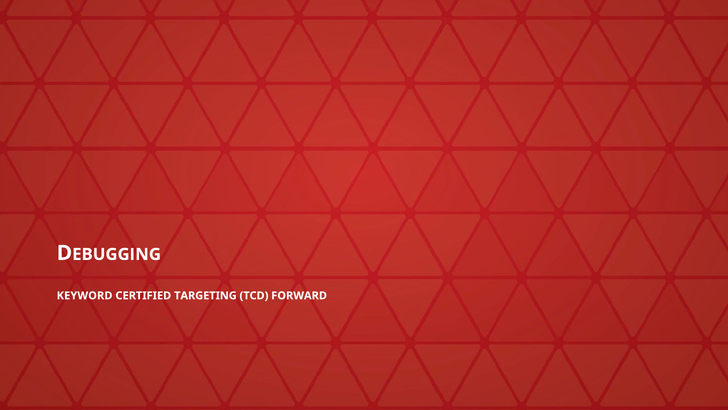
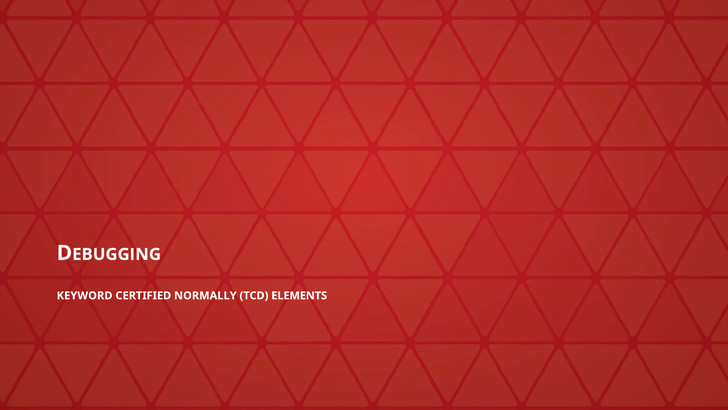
TARGETING: TARGETING -> NORMALLY (205, 295)
FORWARD: FORWARD -> ELEMENTS (299, 295)
